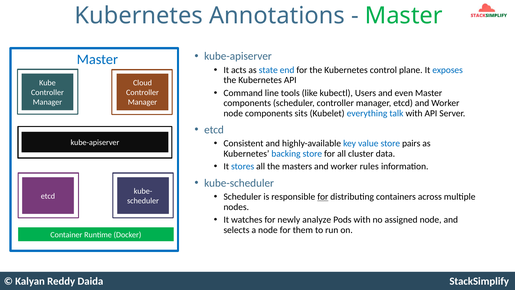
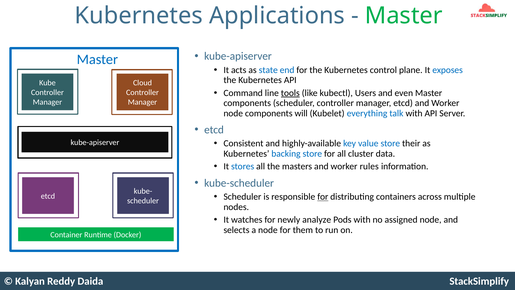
Annotations: Annotations -> Applications (277, 16)
tools underline: none -> present (290, 93)
sits: sits -> will (301, 113)
pairs: pairs -> their (411, 143)
